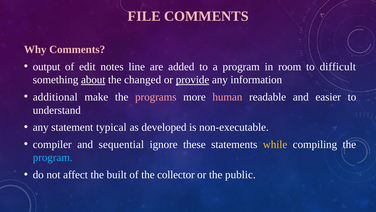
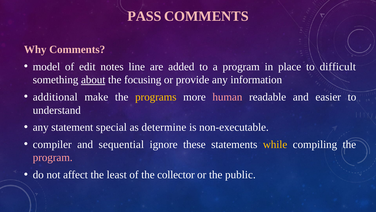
FILE: FILE -> PASS (144, 16)
output: output -> model (46, 66)
room: room -> place (290, 66)
changed: changed -> focusing (143, 80)
provide underline: present -> none (193, 80)
programs colour: pink -> yellow (156, 97)
typical: typical -> special (111, 127)
developed: developed -> determine (164, 127)
program colour: light blue -> pink (53, 157)
built: built -> least (117, 174)
